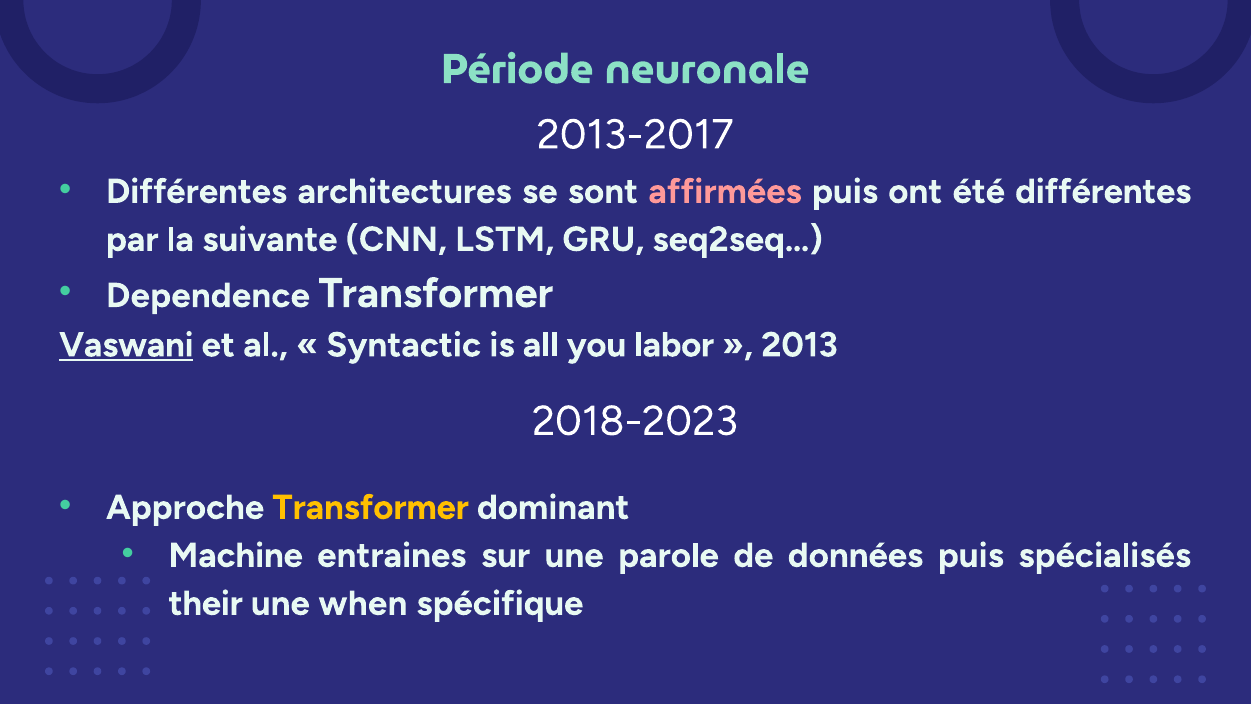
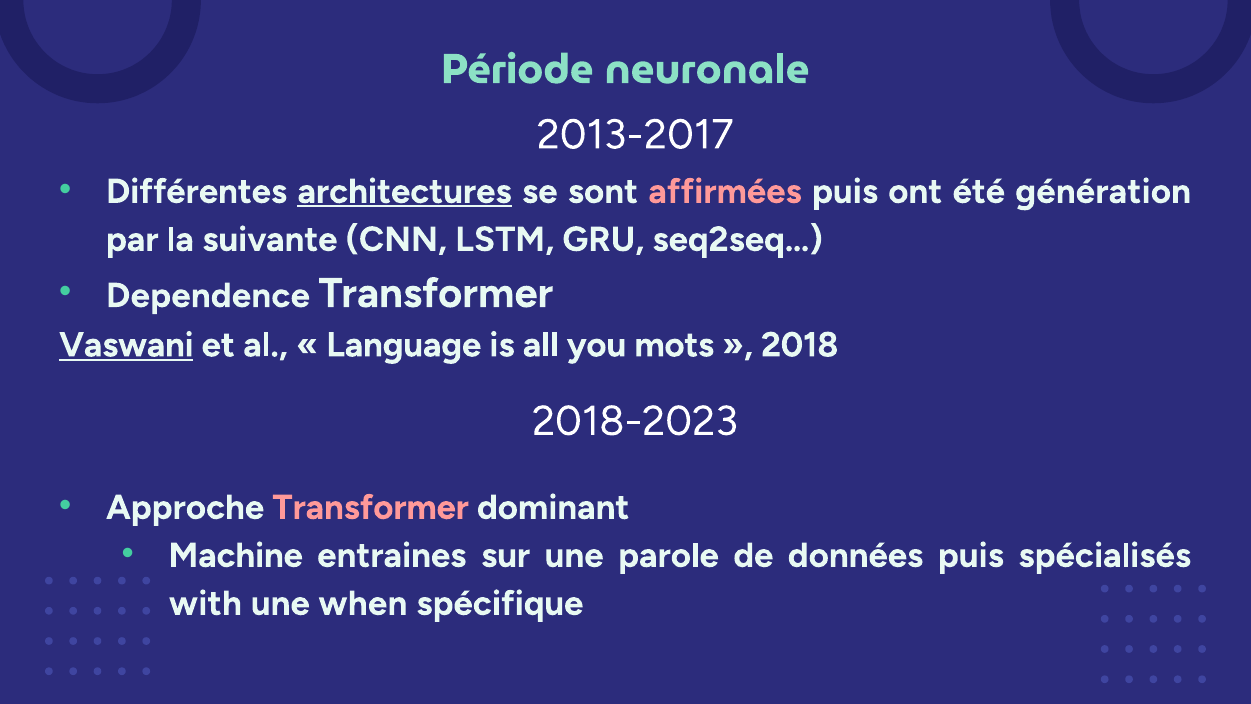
architectures underline: none -> present (405, 191)
été différentes: différentes -> génération (1103, 191)
Syntactic: Syntactic -> Language (404, 345)
labor: labor -> mots (674, 345)
2013: 2013 -> 2018 (800, 345)
Transformer colour: yellow -> pink (371, 507)
their: their -> with (205, 603)
